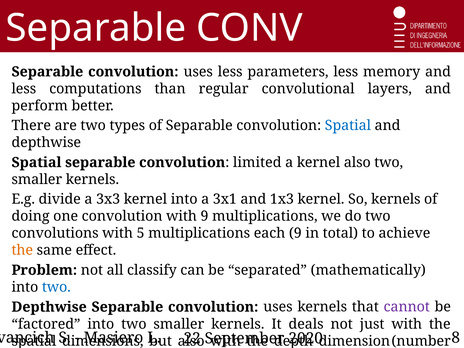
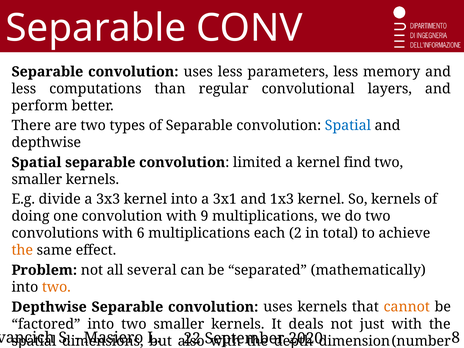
kernel also: also -> find (357, 162)
5: 5 -> 6 (141, 233)
each 9: 9 -> 2 (295, 233)
classify: classify -> several (152, 270)
two colour: blue -> orange (56, 287)
cannot colour: purple -> orange (407, 307)
